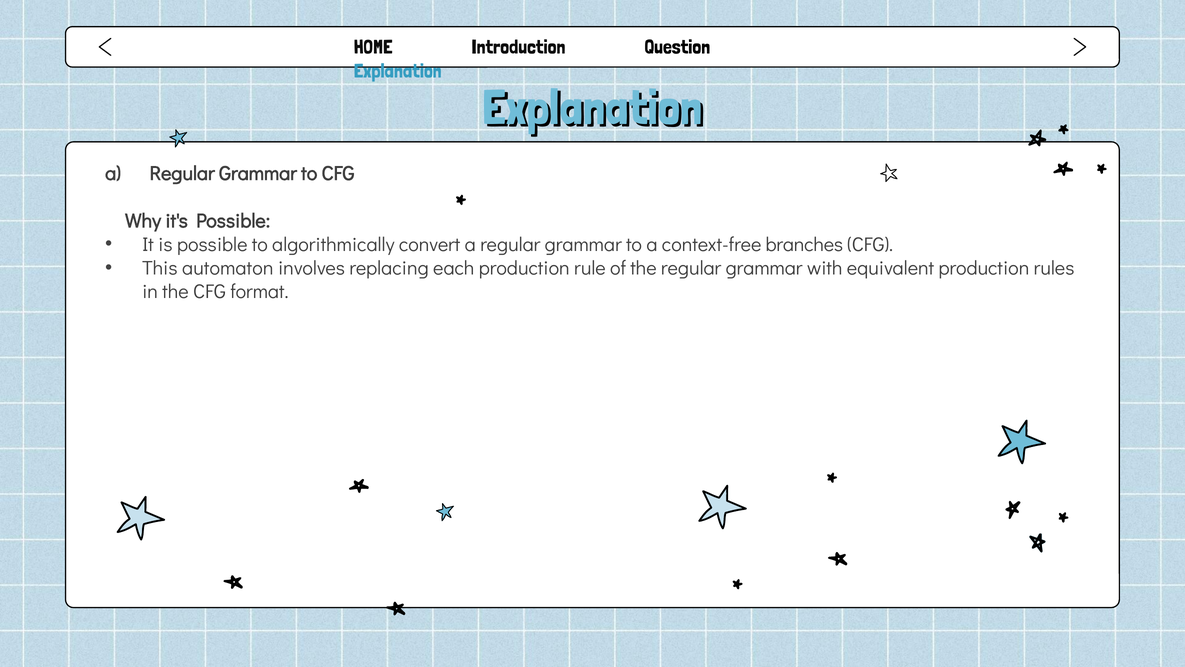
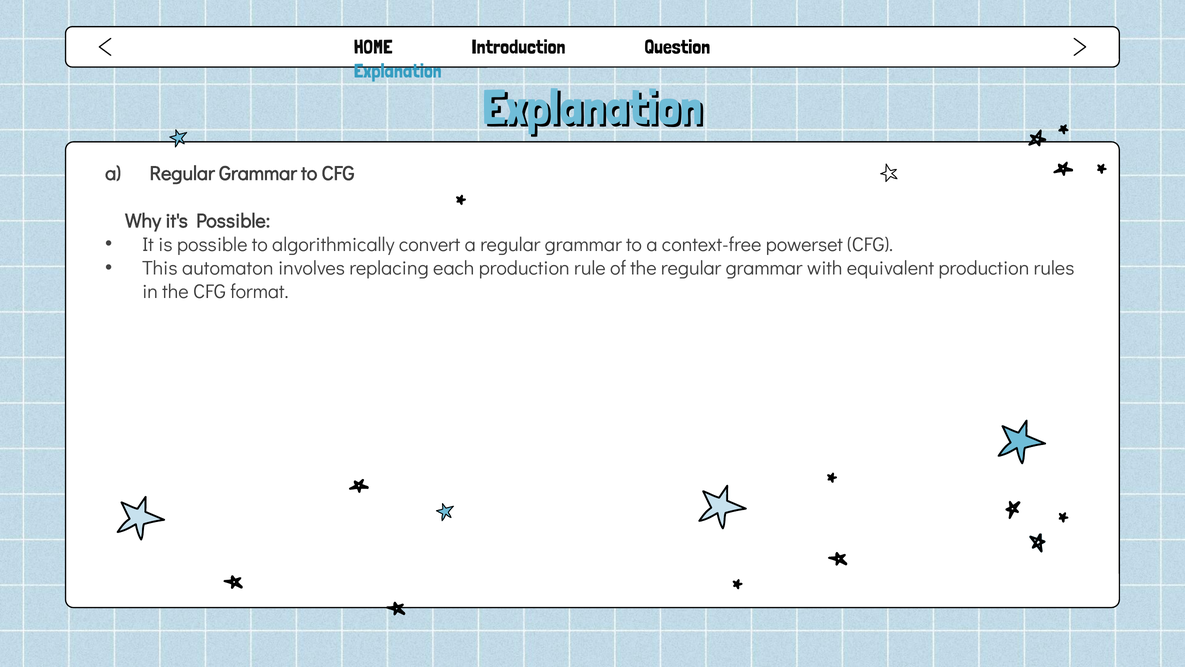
branches: branches -> powerset (804, 244)
